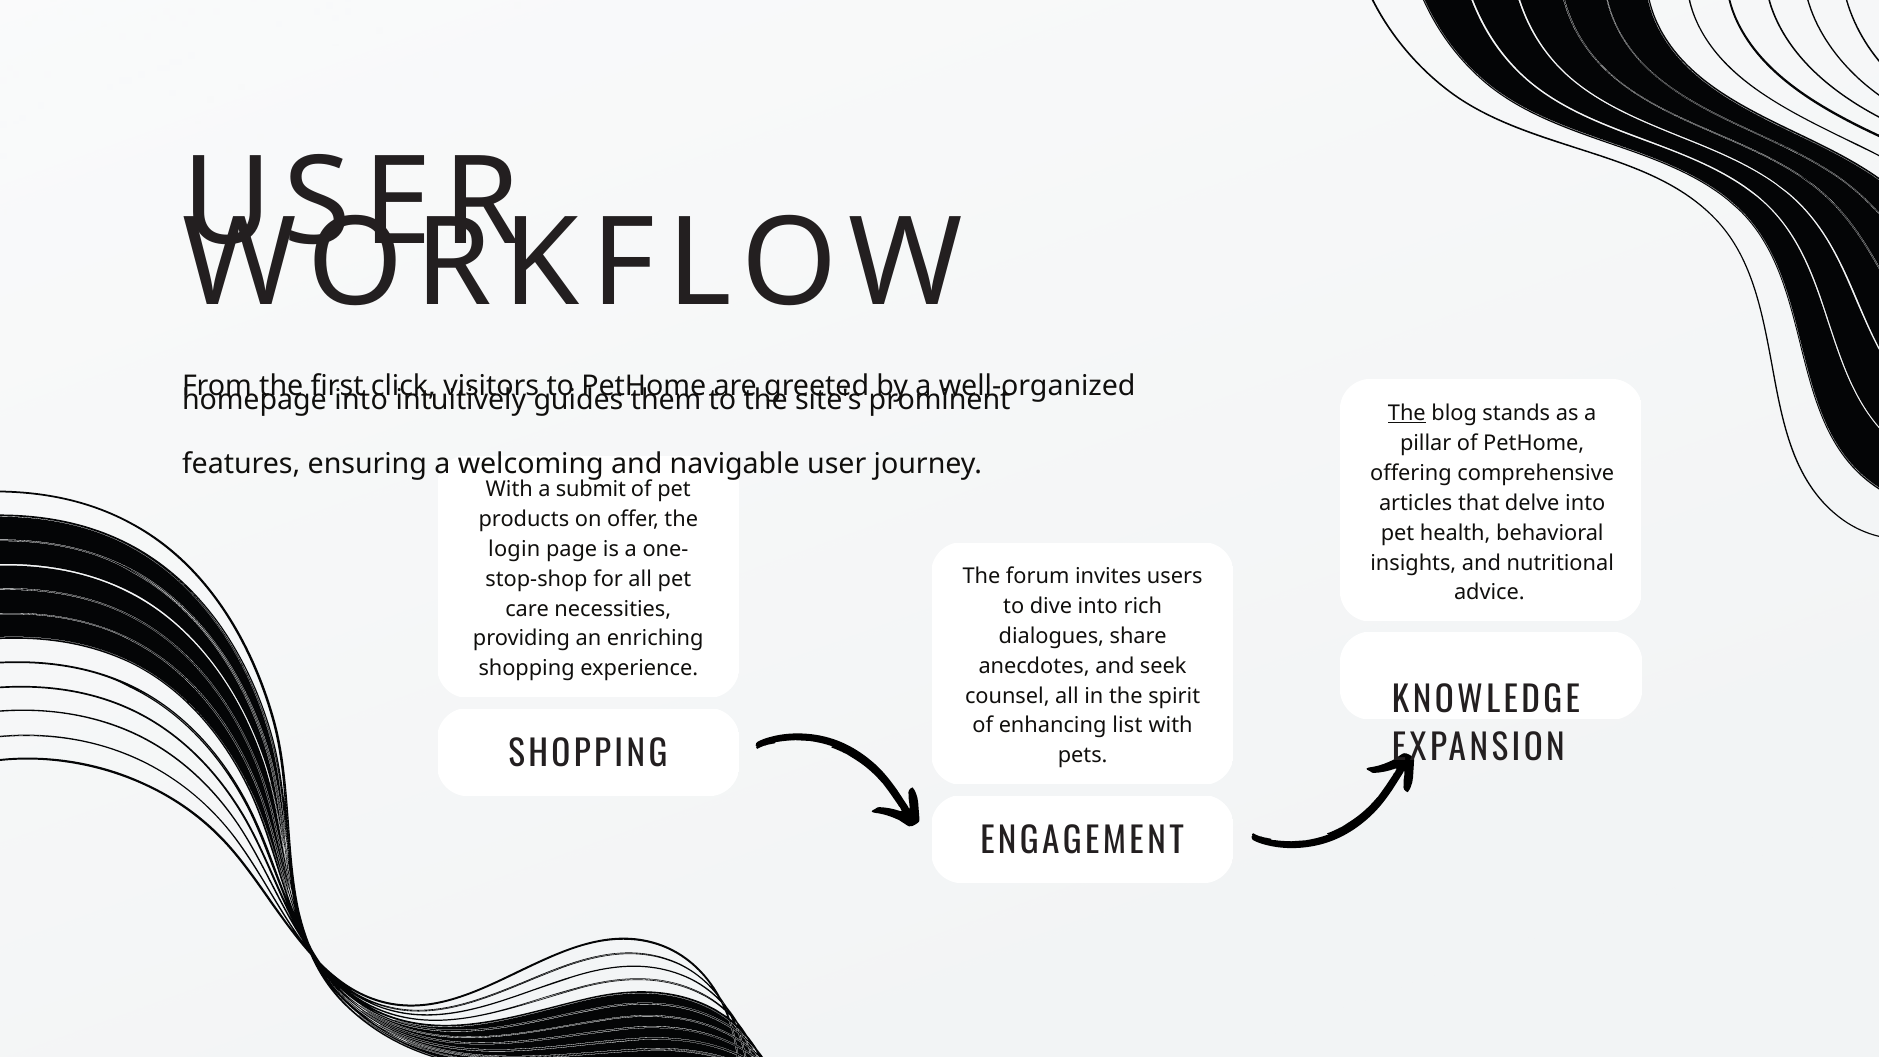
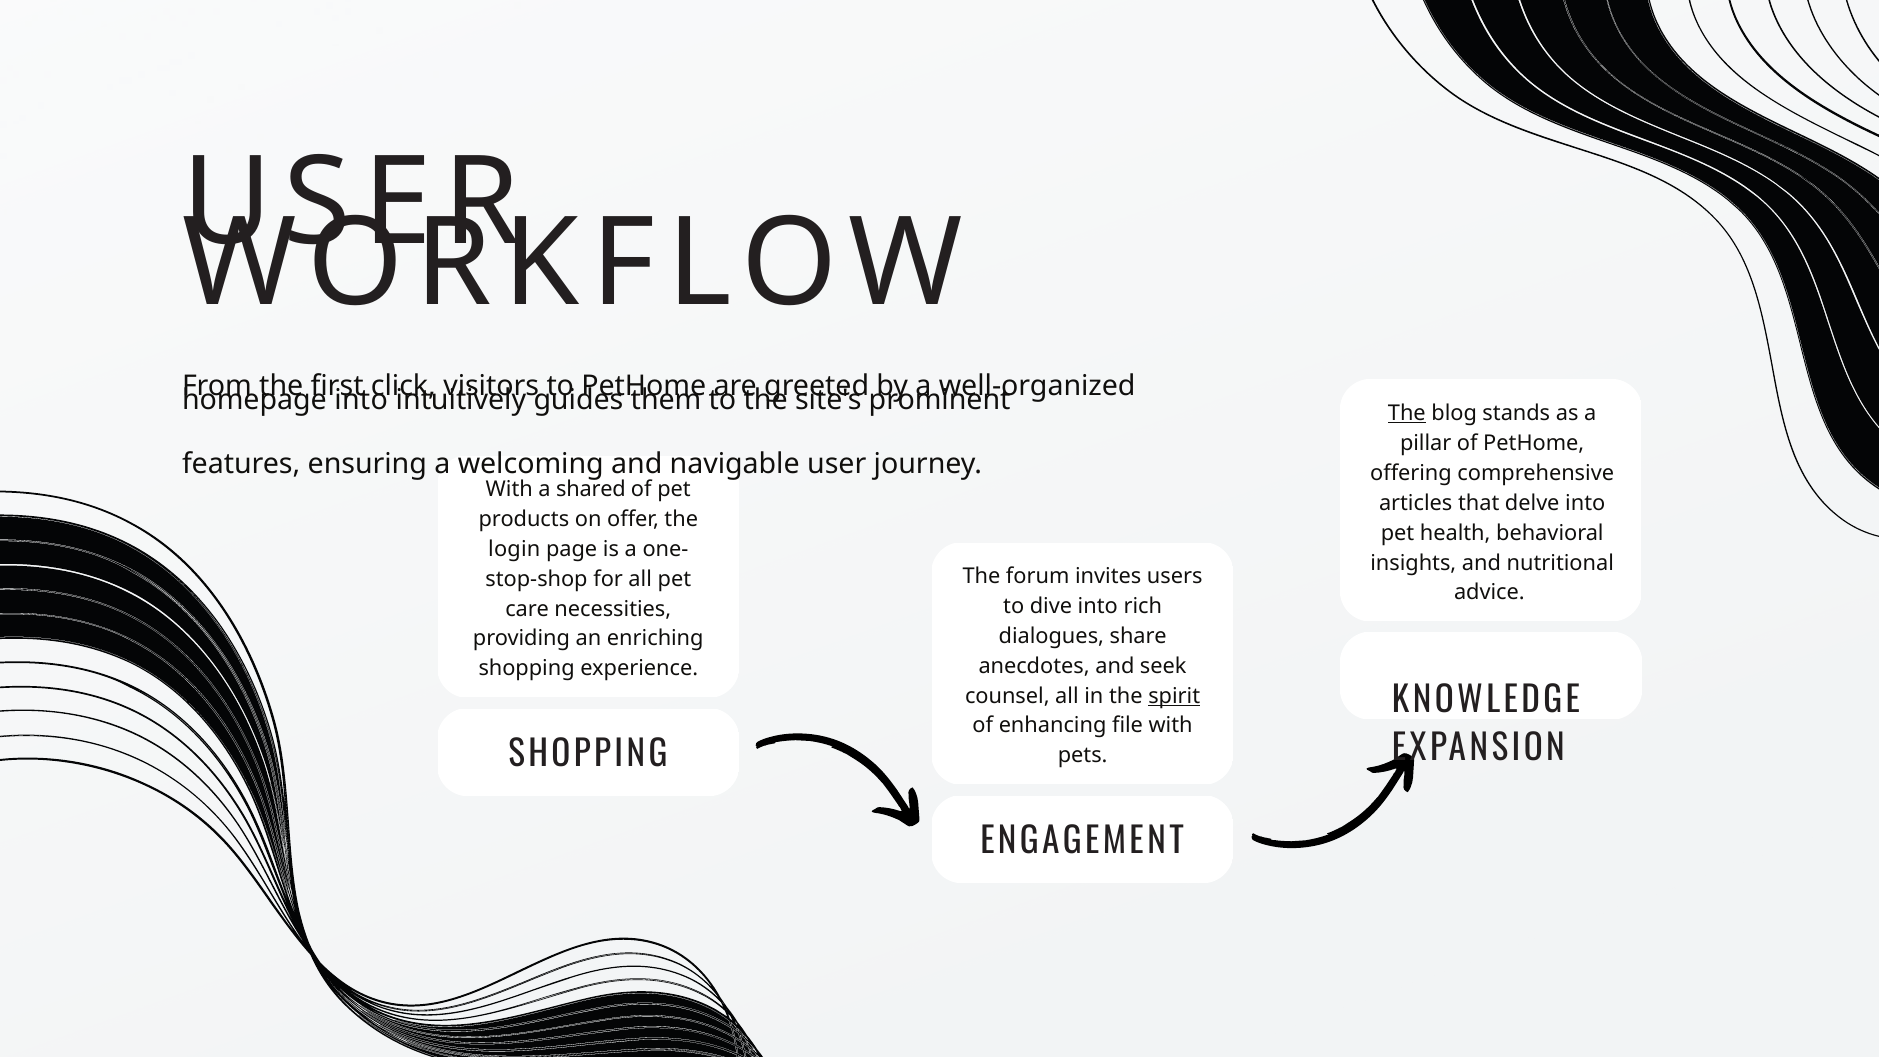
submit: submit -> shared (591, 489)
spirit underline: none -> present (1174, 696)
list: list -> file (1128, 726)
